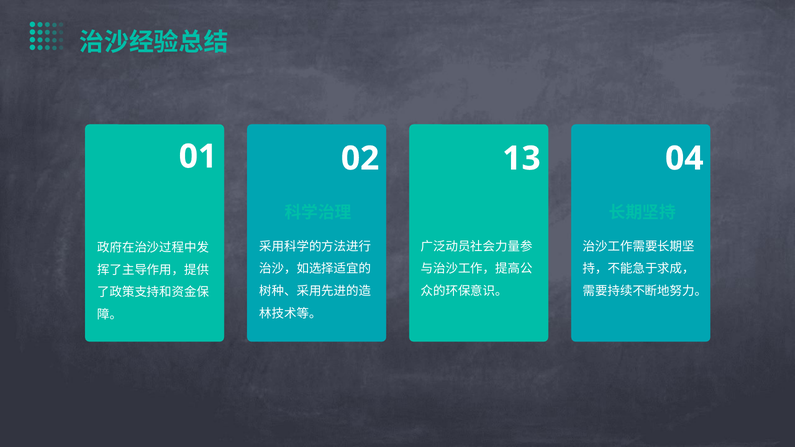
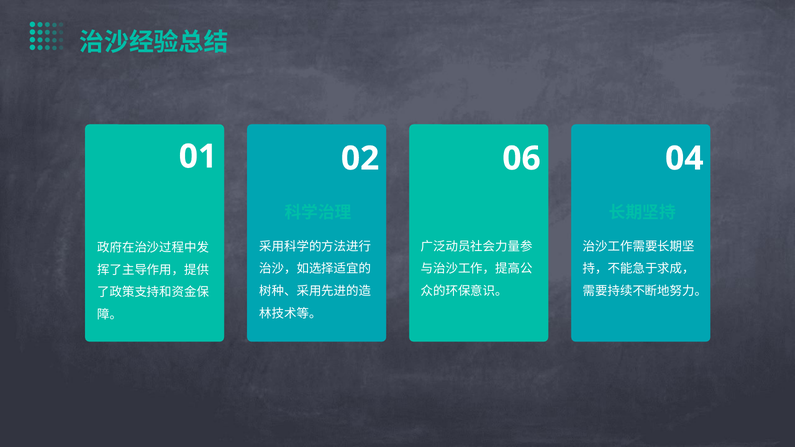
13: 13 -> 06 (522, 159)
